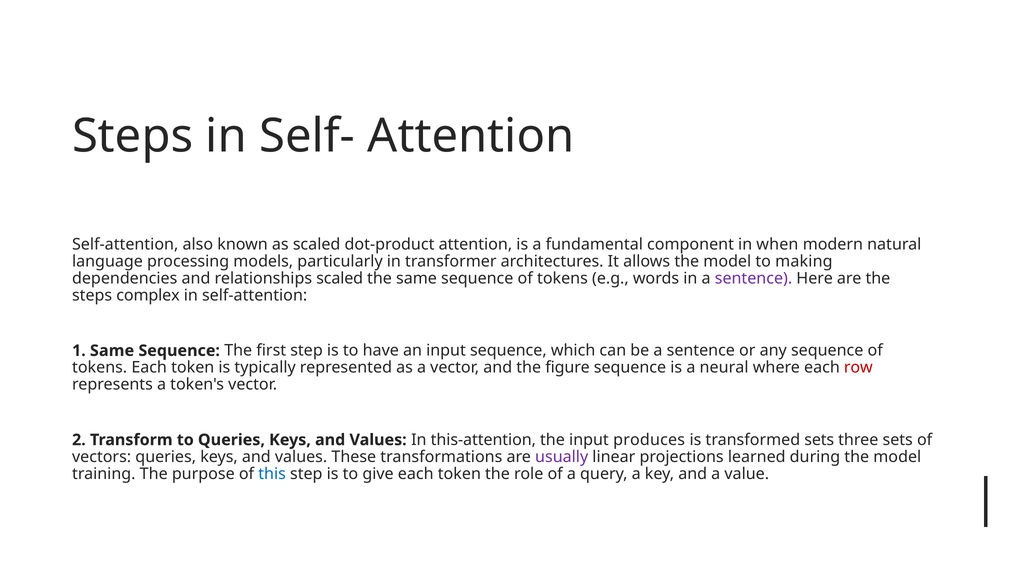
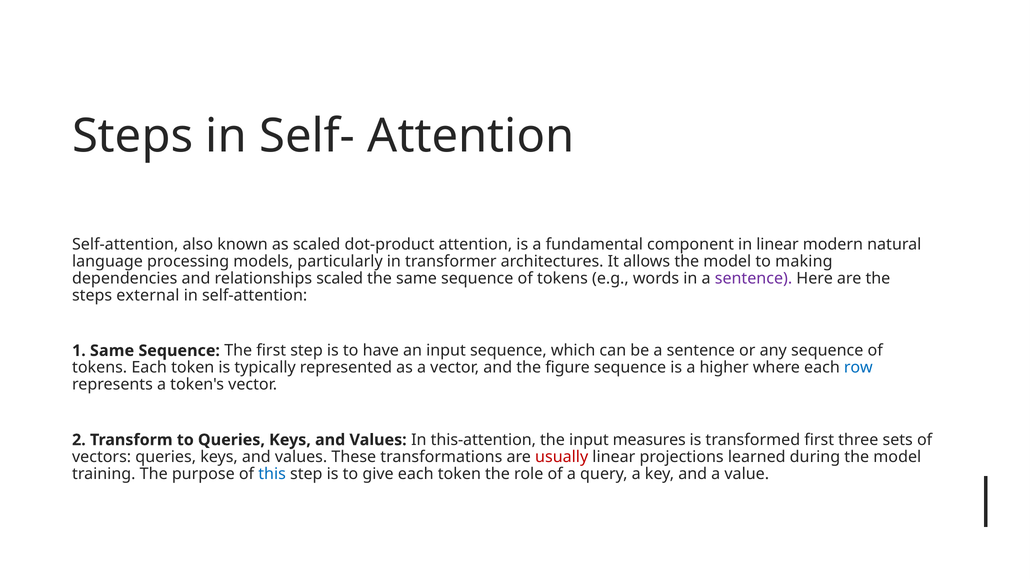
in when: when -> linear (778, 245)
complex: complex -> external (148, 296)
neural: neural -> higher (724, 368)
row colour: red -> blue (858, 368)
produces: produces -> measures (649, 440)
transformed sets: sets -> first (819, 440)
usually colour: purple -> red (562, 457)
